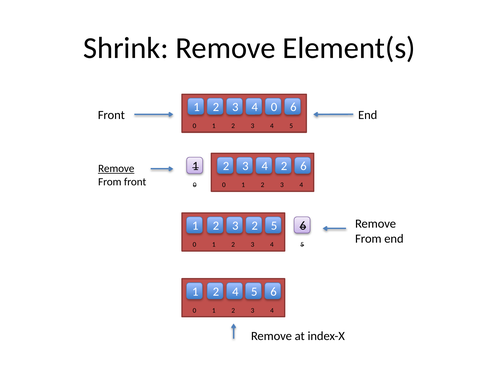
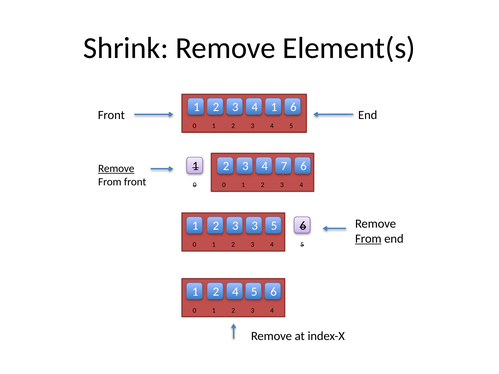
0: 0 -> 1 (274, 107)
4 2: 2 -> 7 (284, 166)
3 2: 2 -> 3 (255, 226)
From underline: none -> present (368, 239)
